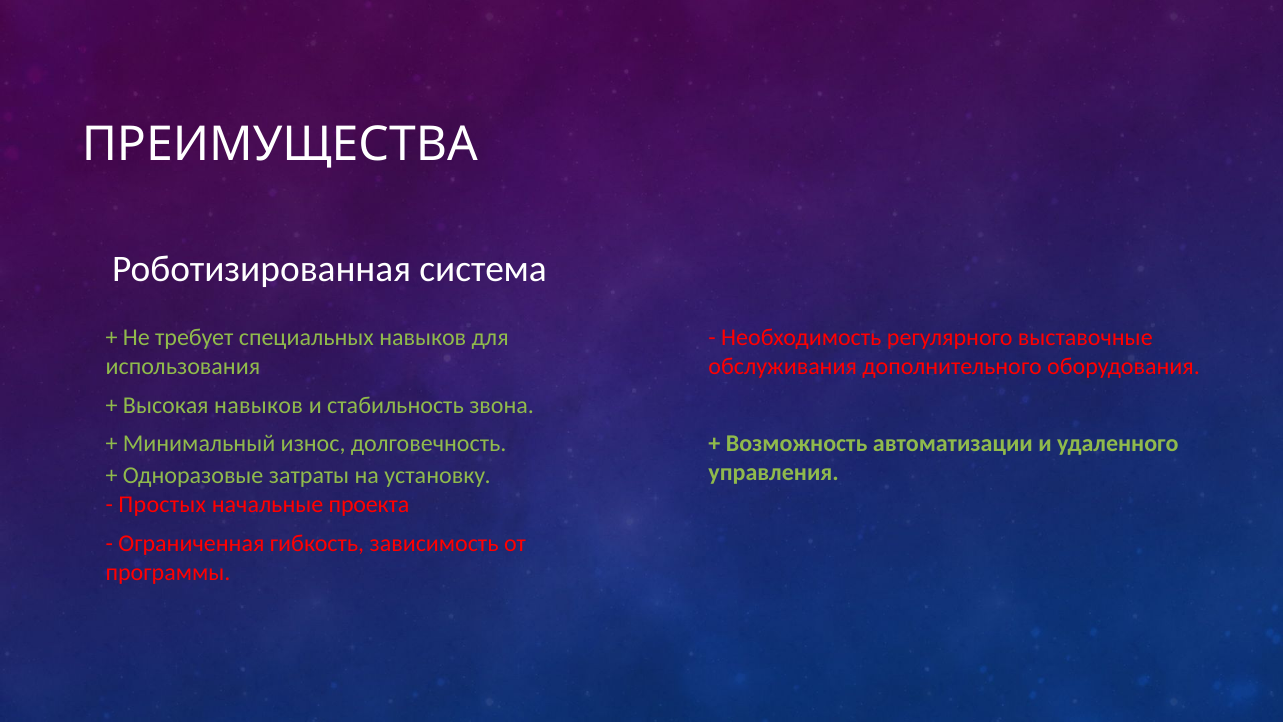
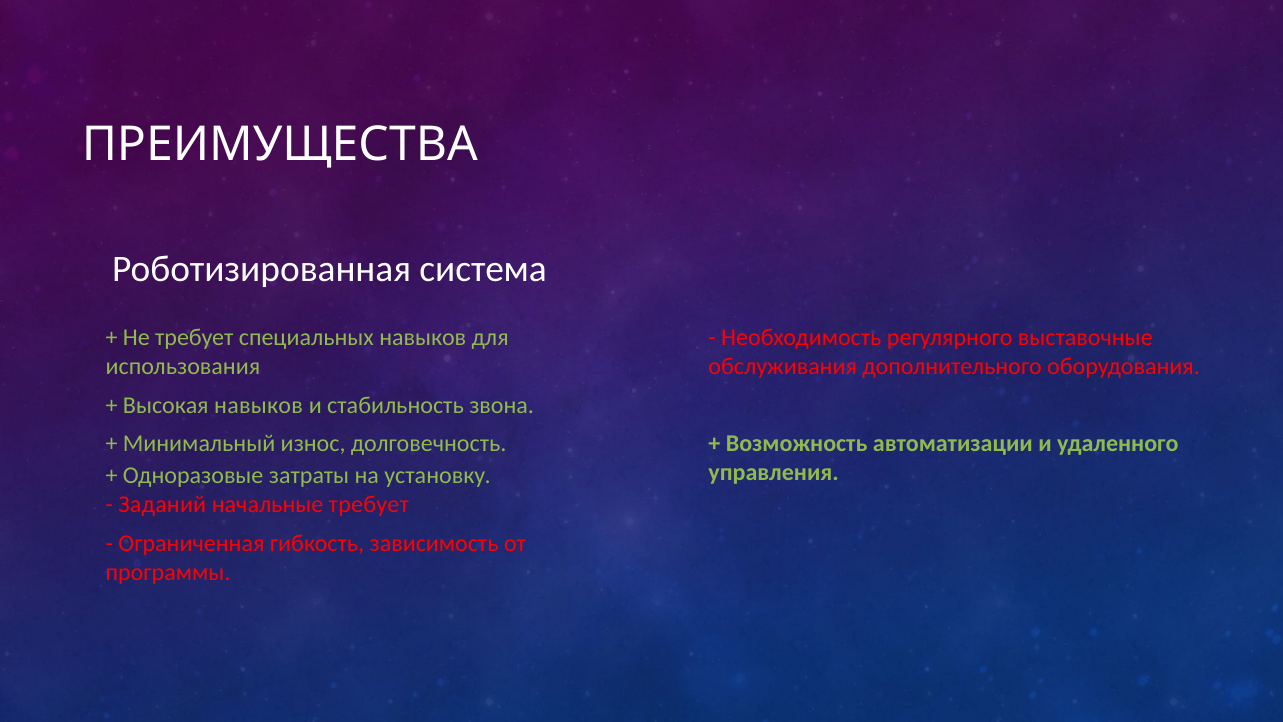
Простых: Простых -> Заданий (162, 504)
начальные проекта: проекта -> требует (369, 504)
